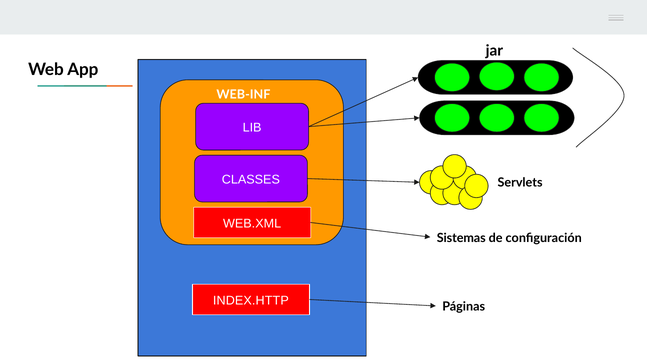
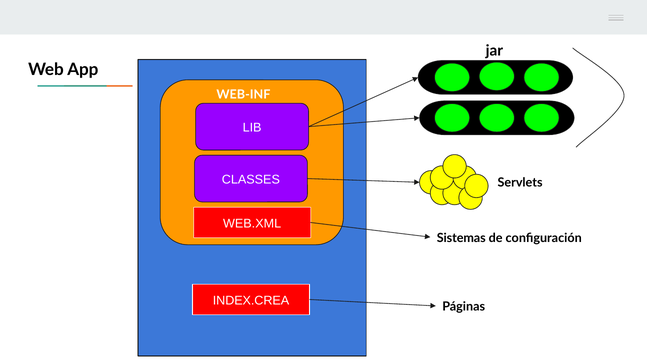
INDEX.HTTP: INDEX.HTTP -> INDEX.CREA (251, 300)
